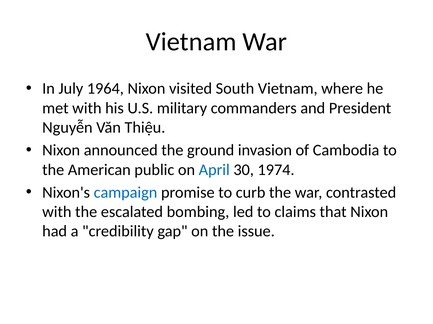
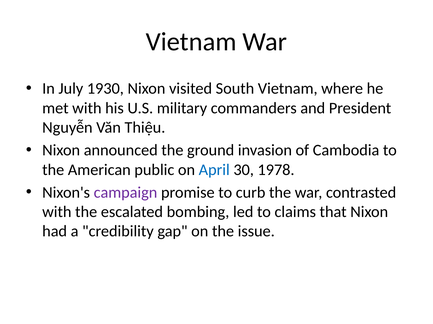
1964: 1964 -> 1930 (105, 89)
1974: 1974 -> 1978 (276, 170)
campaign colour: blue -> purple (126, 193)
